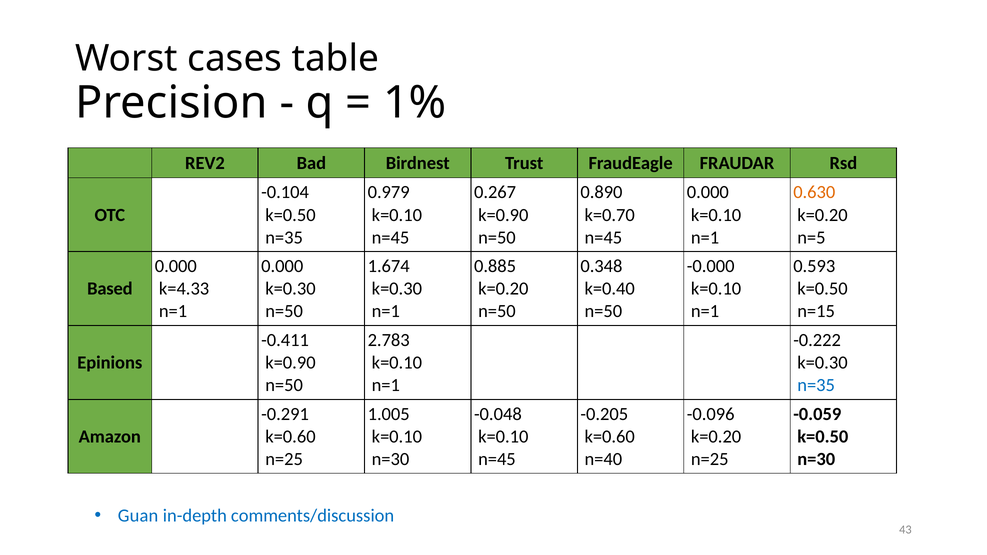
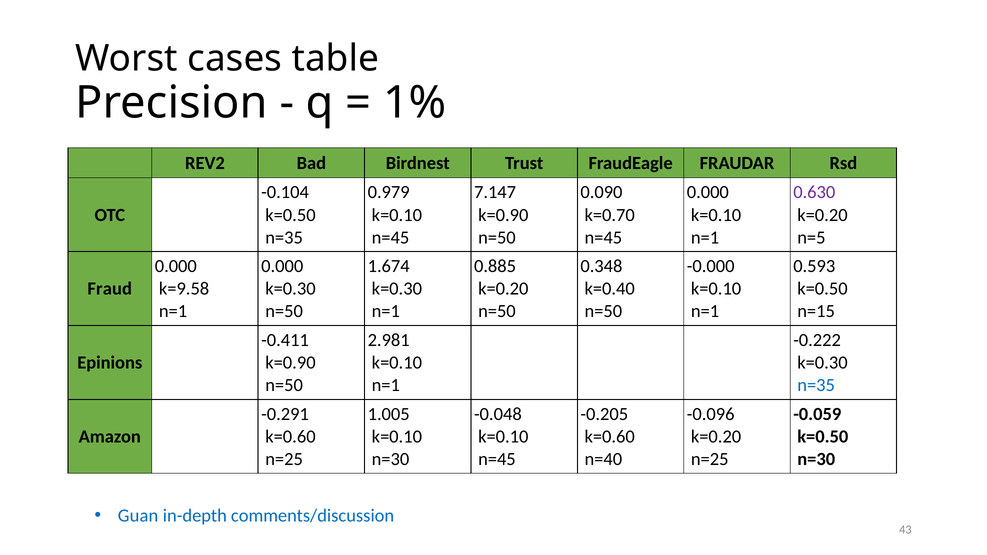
0.267: 0.267 -> 7.147 (495, 192)
0.890: 0.890 -> 0.090 (601, 192)
0.630 colour: orange -> purple (814, 192)
Based: Based -> Fraud (110, 289)
k=4.33: k=4.33 -> k=9.58 (184, 289)
2.783: 2.783 -> 2.981 (389, 340)
